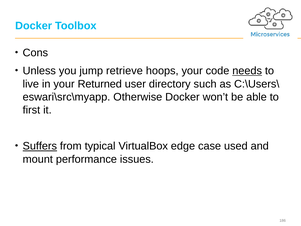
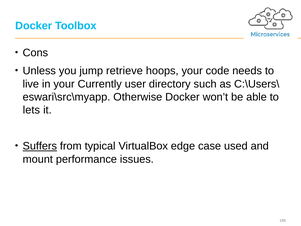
needs underline: present -> none (247, 71)
Returned: Returned -> Currently (100, 84)
first: first -> lets (31, 110)
